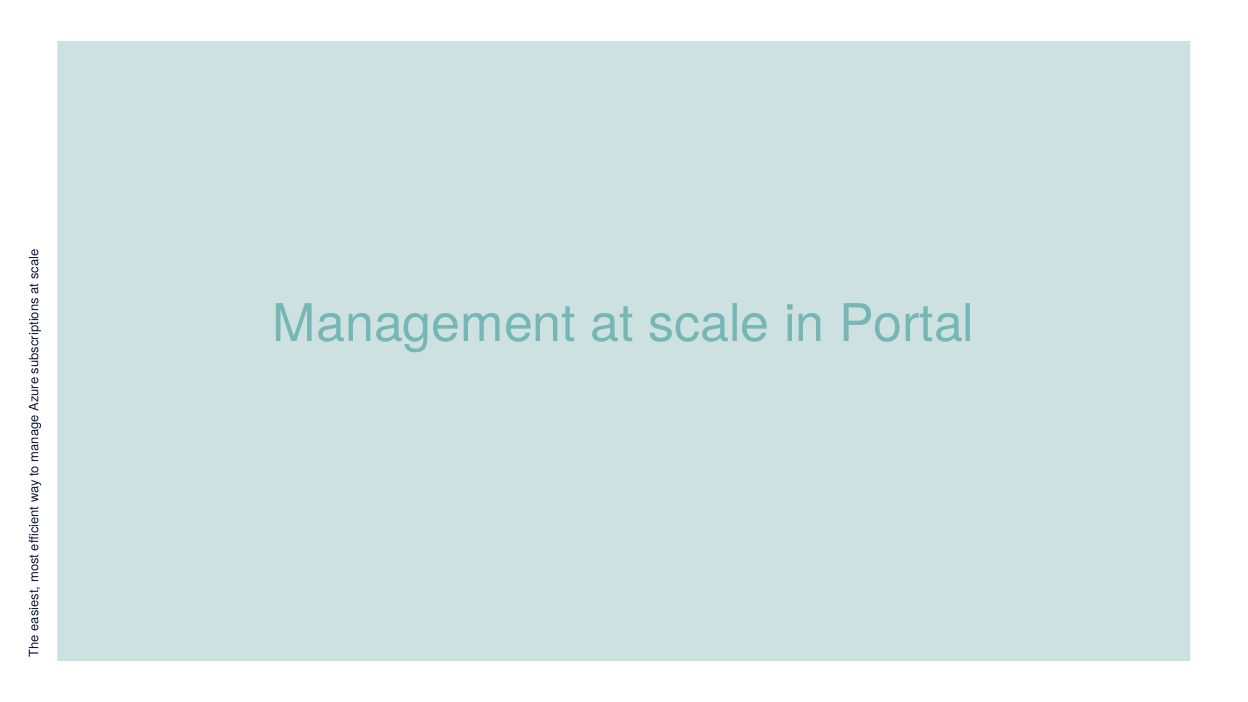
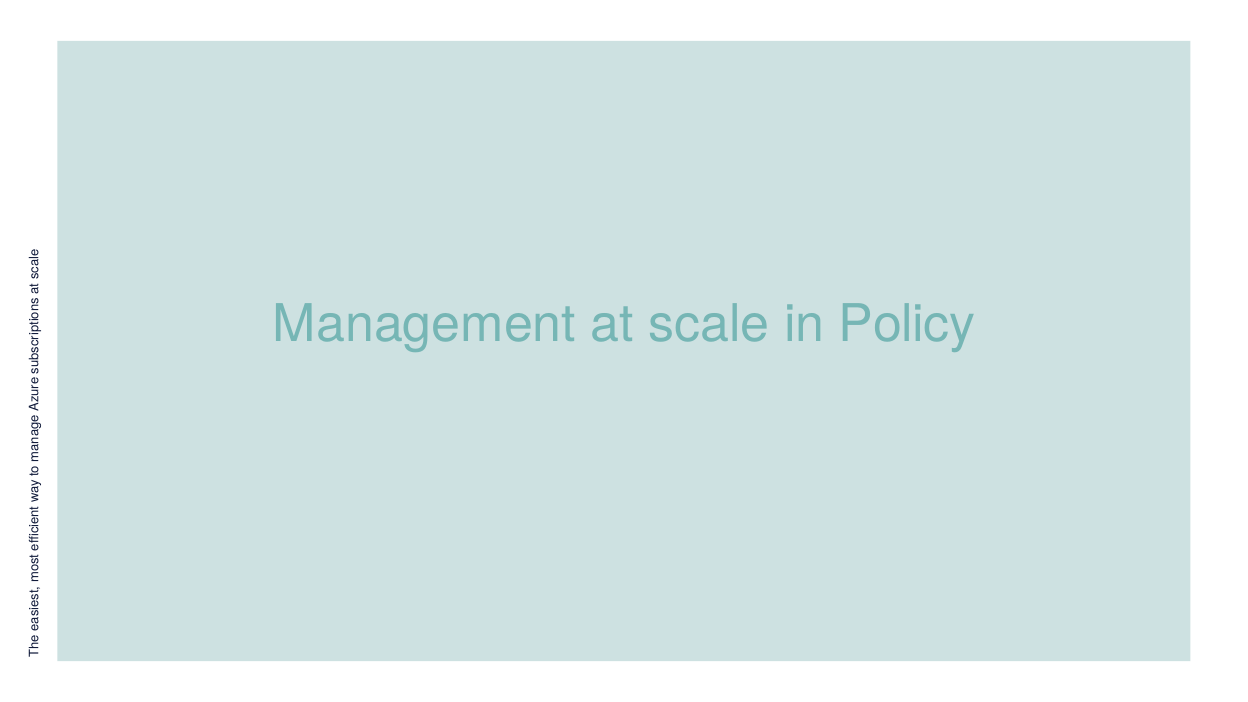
Portal: Portal -> Policy (907, 324)
